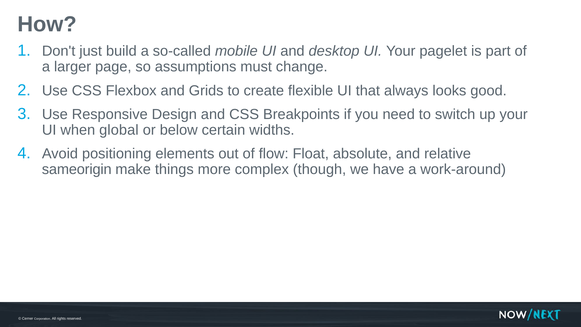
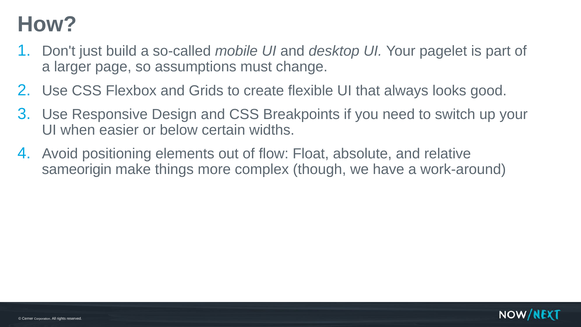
global: global -> easier (119, 130)
